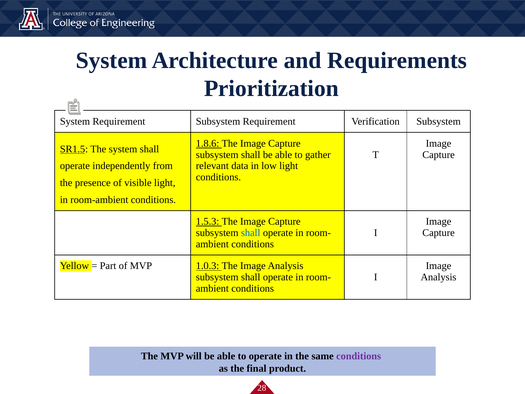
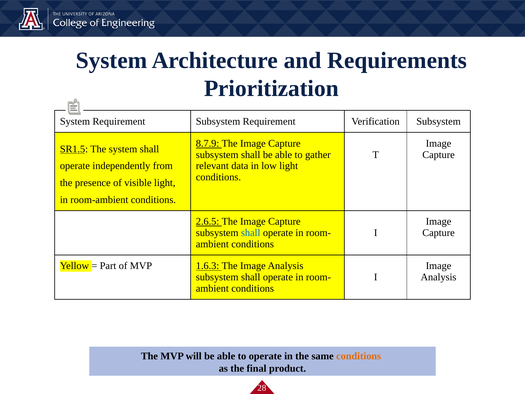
1.8.6: 1.8.6 -> 8.7.9 (208, 143)
1.5.3: 1.5.3 -> 2.6.5 (208, 221)
1.0.3: 1.0.3 -> 1.6.3 (208, 266)
conditions colour: purple -> orange (359, 356)
